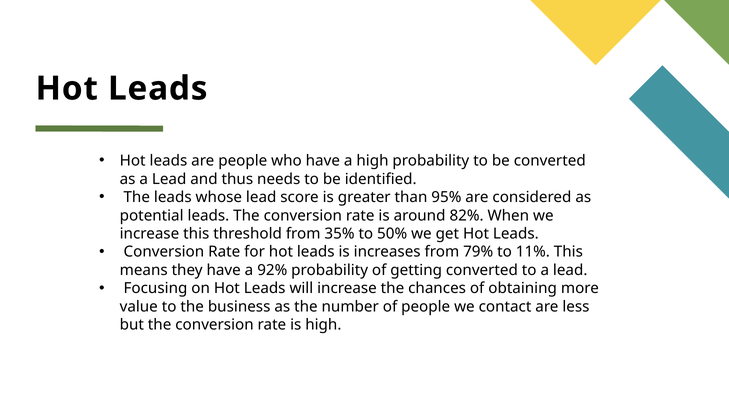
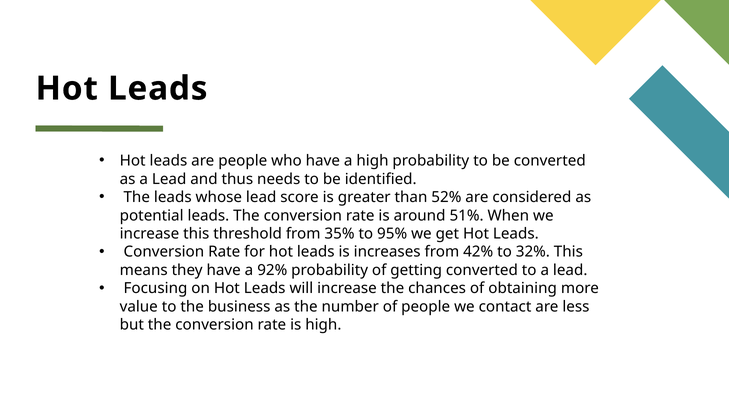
95%: 95% -> 52% (446, 197)
82%: 82% -> 51% (467, 216)
50%: 50% -> 95% (392, 234)
79%: 79% -> 42% (478, 252)
11%: 11% -> 32% (533, 252)
